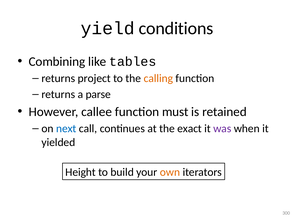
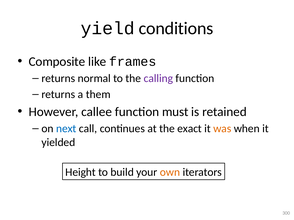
Combining: Combining -> Composite (57, 62)
tables: tables -> frames (133, 62)
project: project -> normal (94, 79)
calling colour: orange -> purple (158, 79)
parse: parse -> them (98, 95)
was colour: purple -> orange (222, 129)
